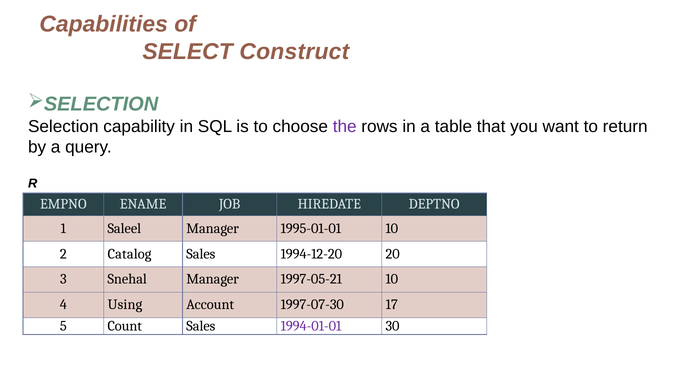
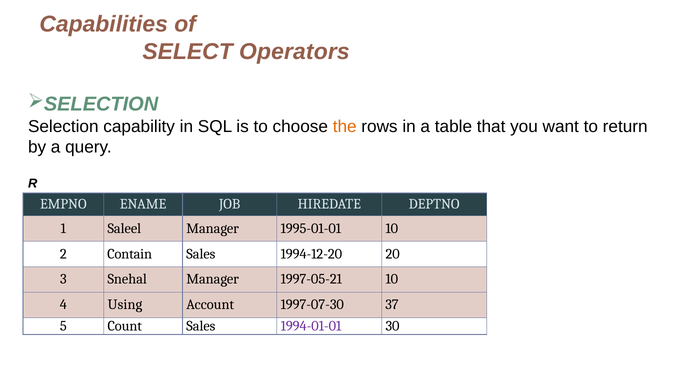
Construct: Construct -> Operators (294, 52)
the colour: purple -> orange (345, 127)
Catalog: Catalog -> Contain (130, 254)
17: 17 -> 37 (392, 305)
